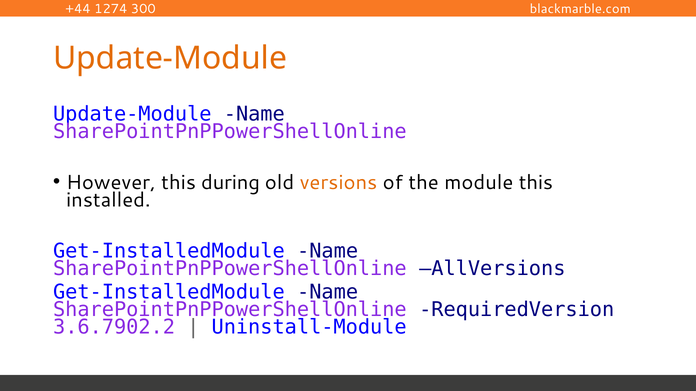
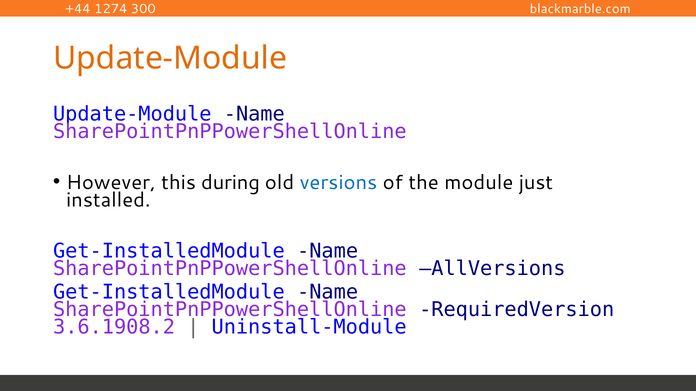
versions colour: orange -> blue (338, 183)
module this: this -> just (536, 183)
3.6.7902.2: 3.6.7902.2 -> 3.6.1908.2 (114, 327)
